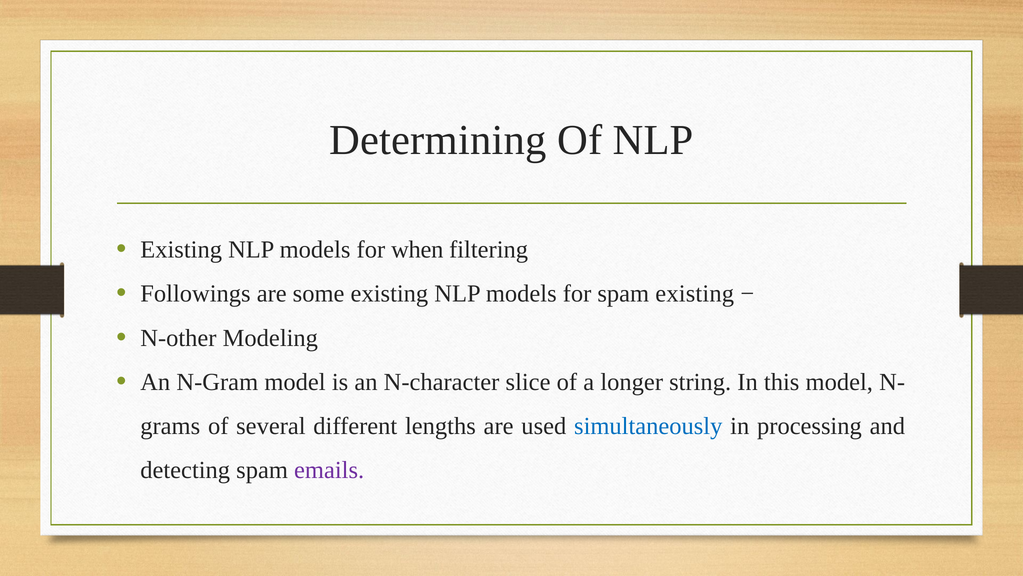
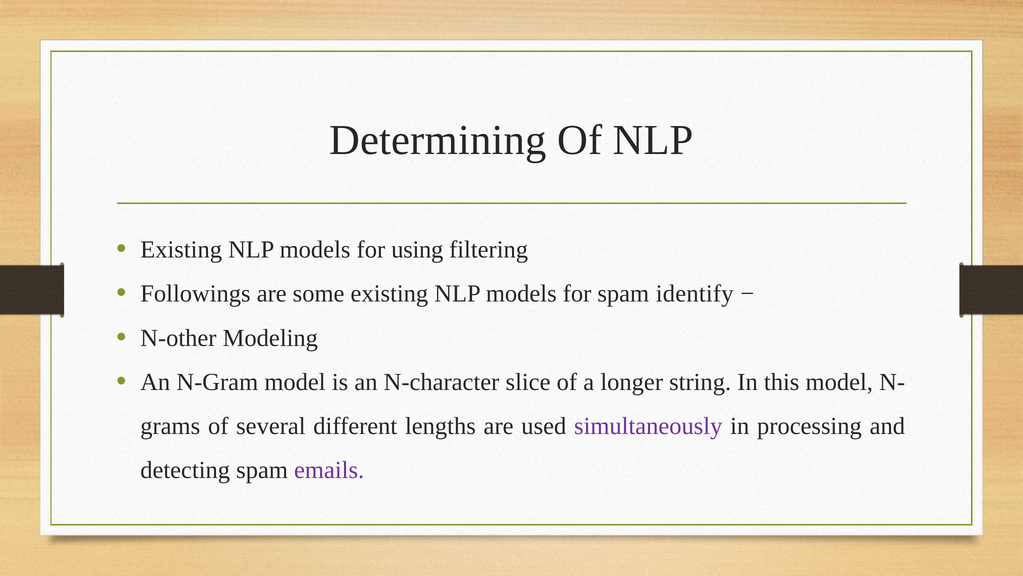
when: when -> using (417, 249)
spam existing: existing -> identify (695, 294)
simultaneously colour: blue -> purple (648, 426)
